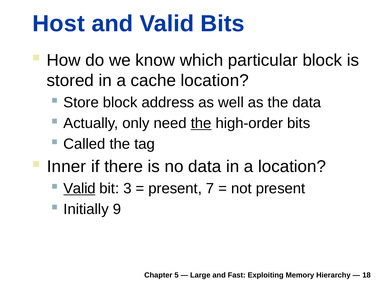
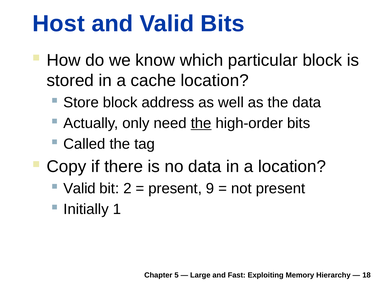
Inner: Inner -> Copy (67, 167)
Valid underline: present -> none (79, 189)
3: 3 -> 2 (127, 189)
7: 7 -> 9 (210, 189)
9: 9 -> 1 (117, 210)
